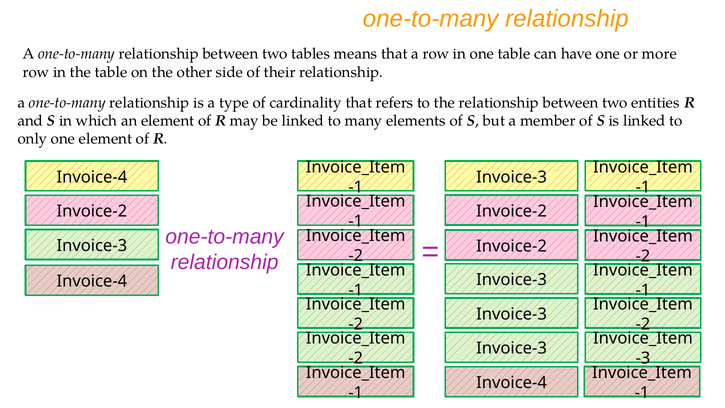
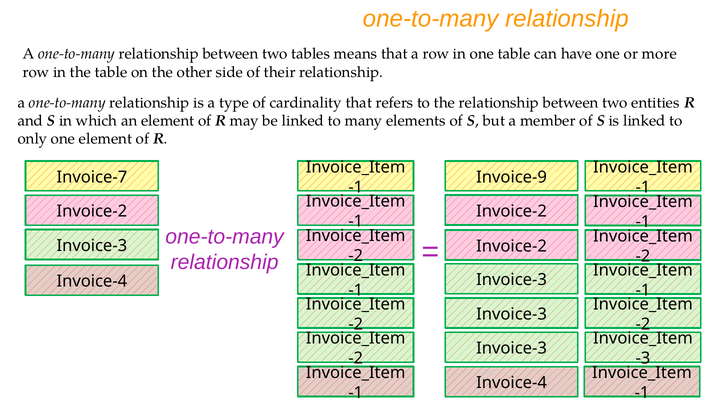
Invoice-4: Invoice-4 -> Invoice-7 (92, 177)
Invoice-3: Invoice-3 -> Invoice-9 (512, 177)
